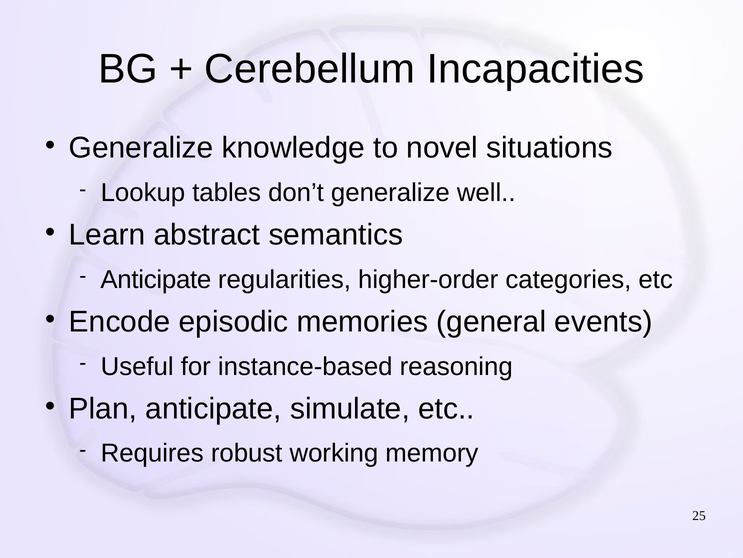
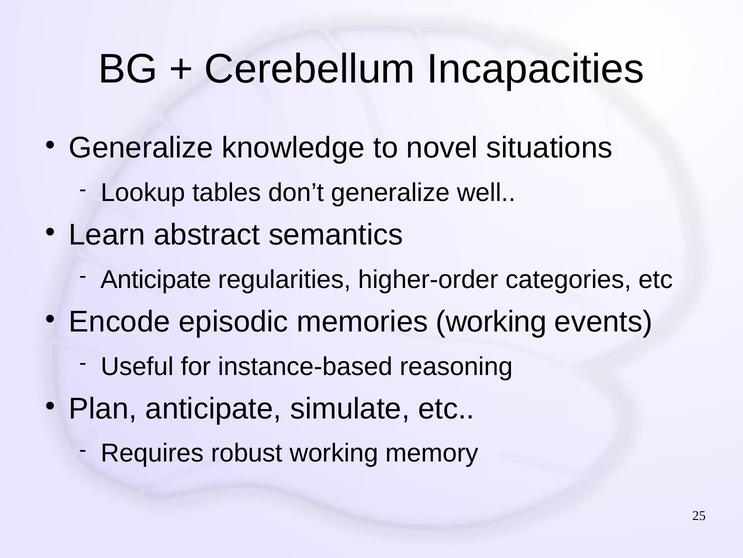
memories general: general -> working (491, 321)
